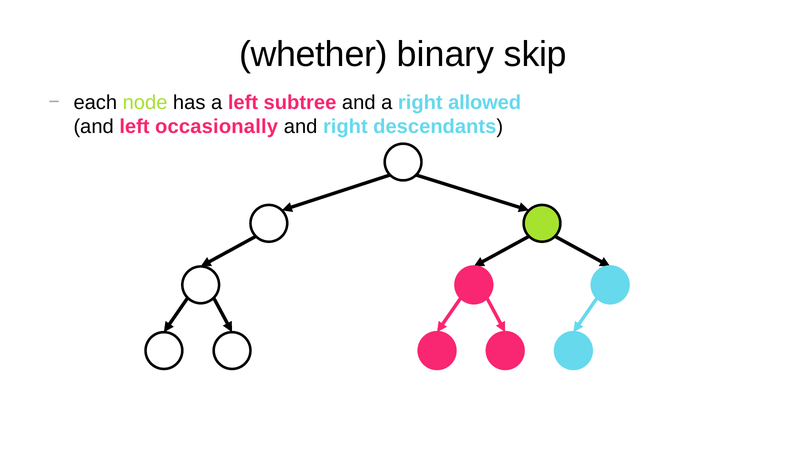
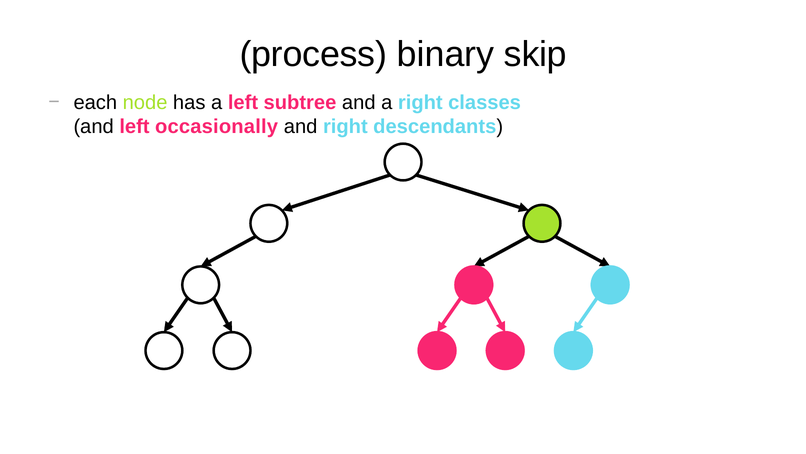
whether: whether -> process (313, 54)
allowed: allowed -> classes (485, 102)
